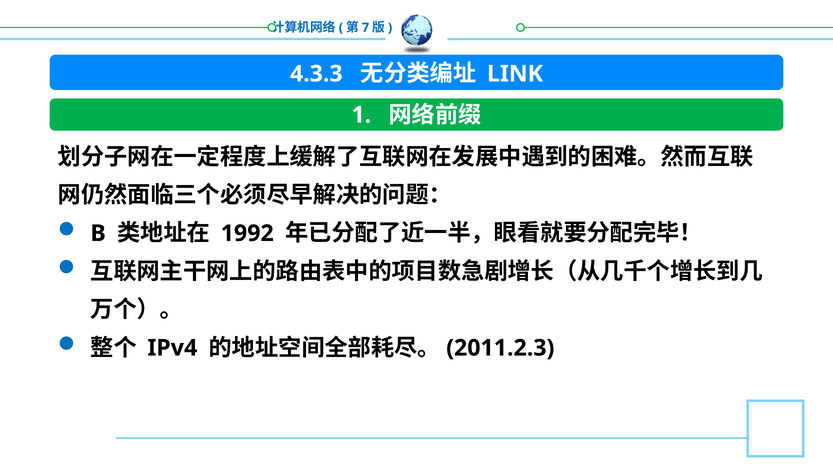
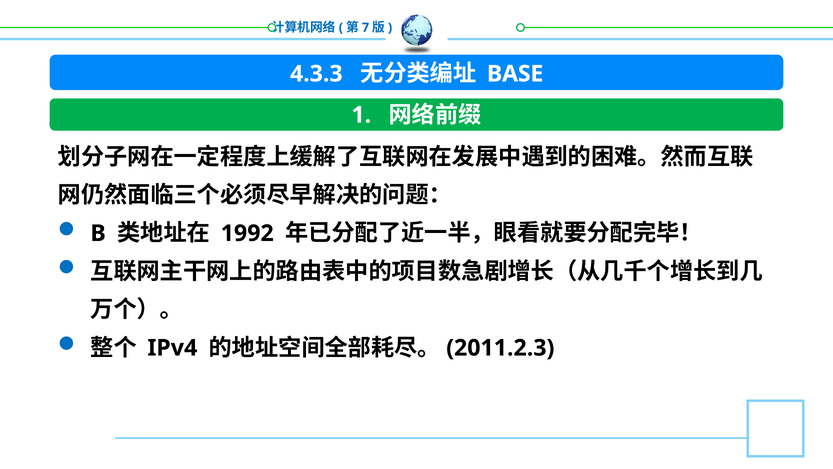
LINK: LINK -> BASE (515, 74)
